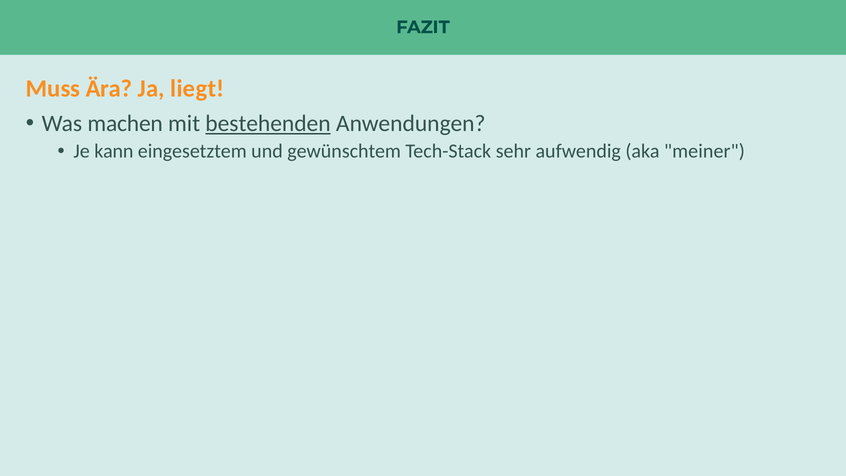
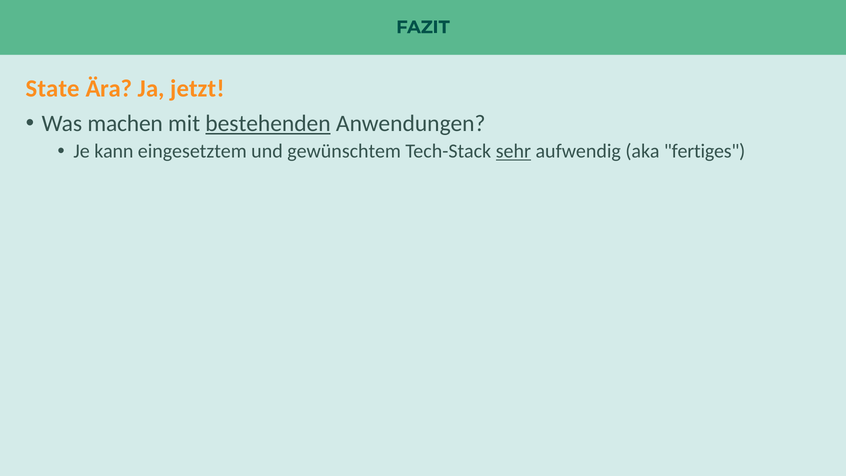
Muss: Muss -> State (53, 89)
liegt: liegt -> jetzt (197, 89)
sehr underline: none -> present (513, 151)
meiner: meiner -> fertiges (705, 151)
